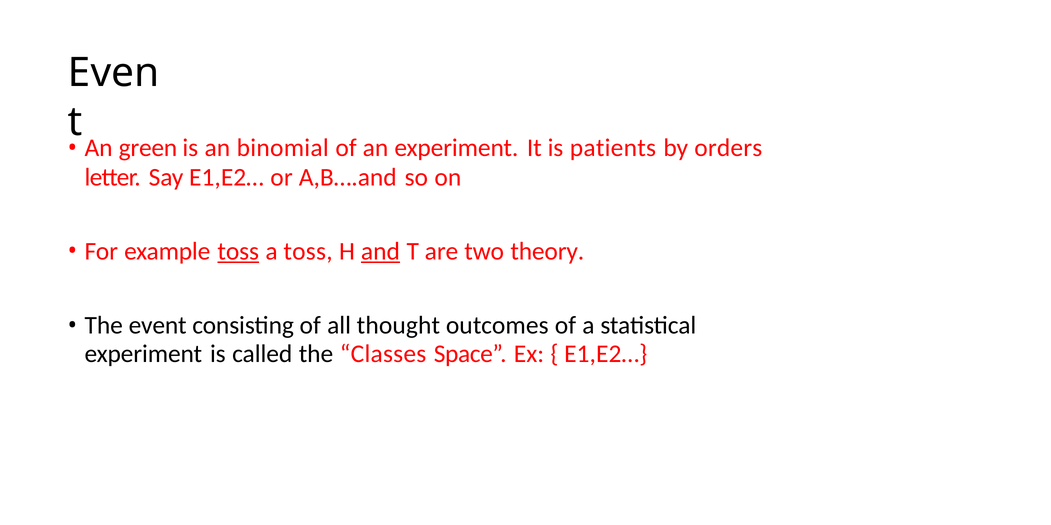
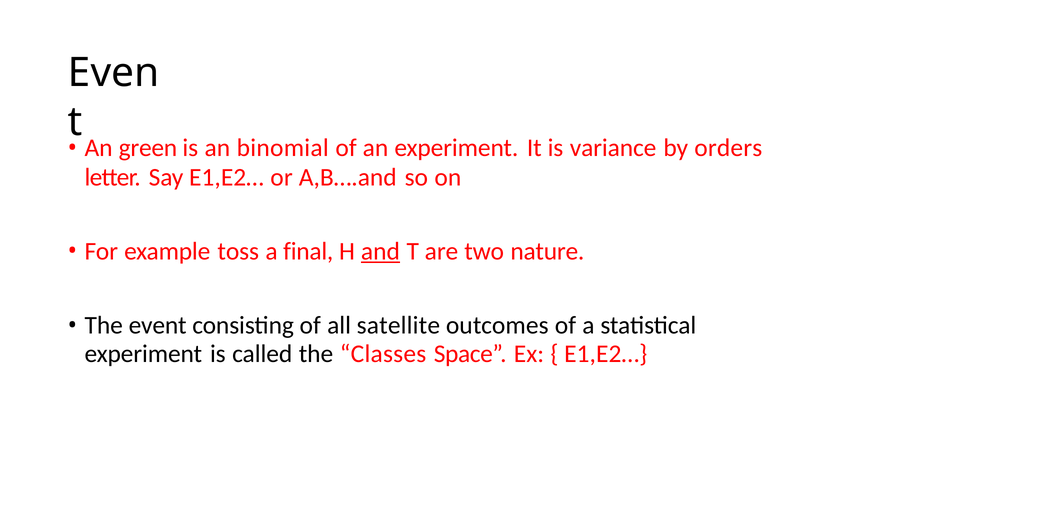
patients: patients -> variance (613, 148)
toss underline: present -> none (238, 251)
a toss: toss -> final (308, 251)
theory: theory -> nature (547, 251)
thought: thought -> satellite (398, 326)
